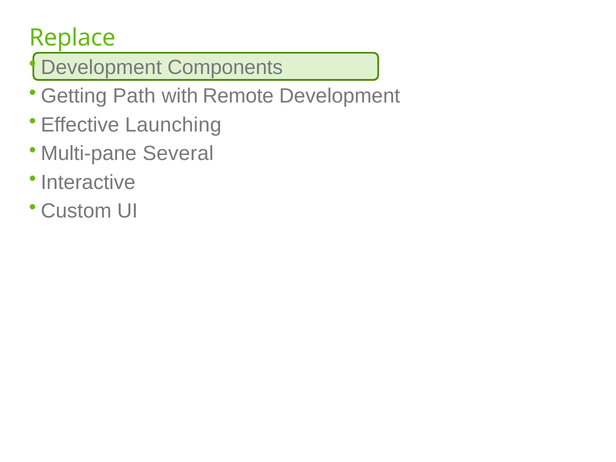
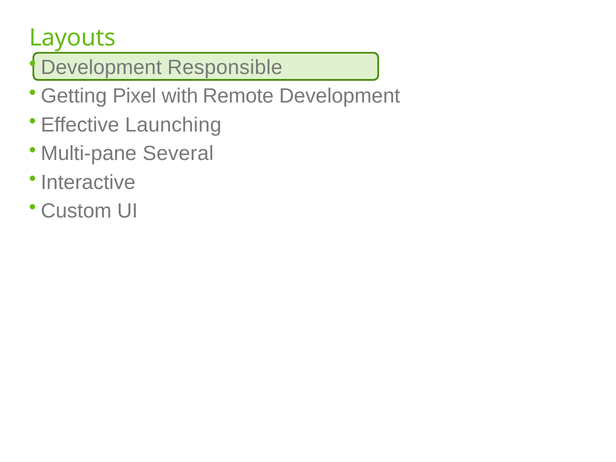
Replace: Replace -> Layouts (72, 38)
Components: Components -> Responsible (225, 67)
Path: Path -> Pixel (134, 96)
